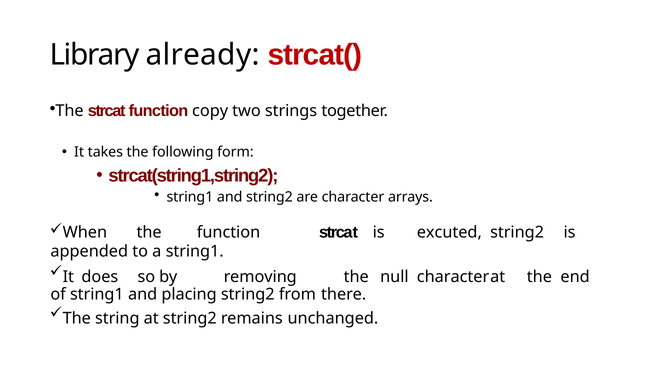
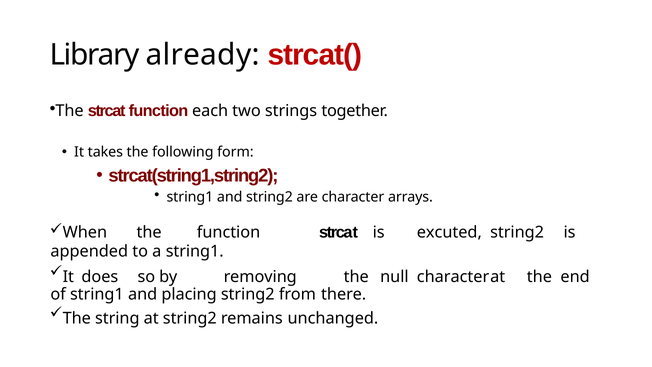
copy: copy -> each (210, 111)
